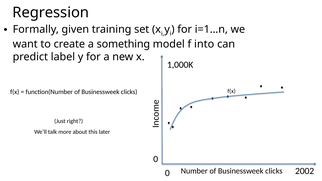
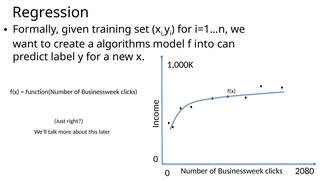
something: something -> algorithms (123, 44)
2002: 2002 -> 2080 (305, 171)
